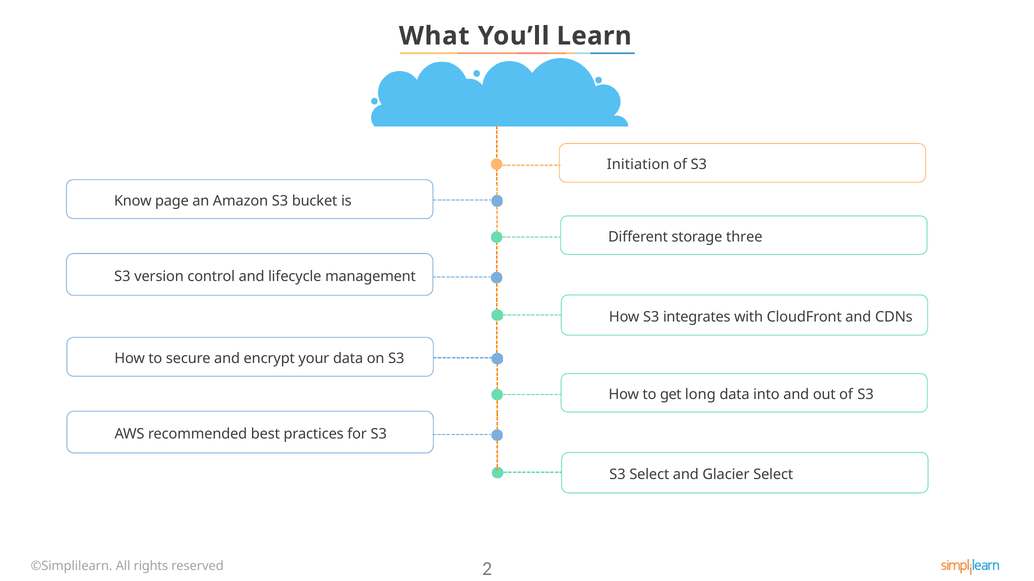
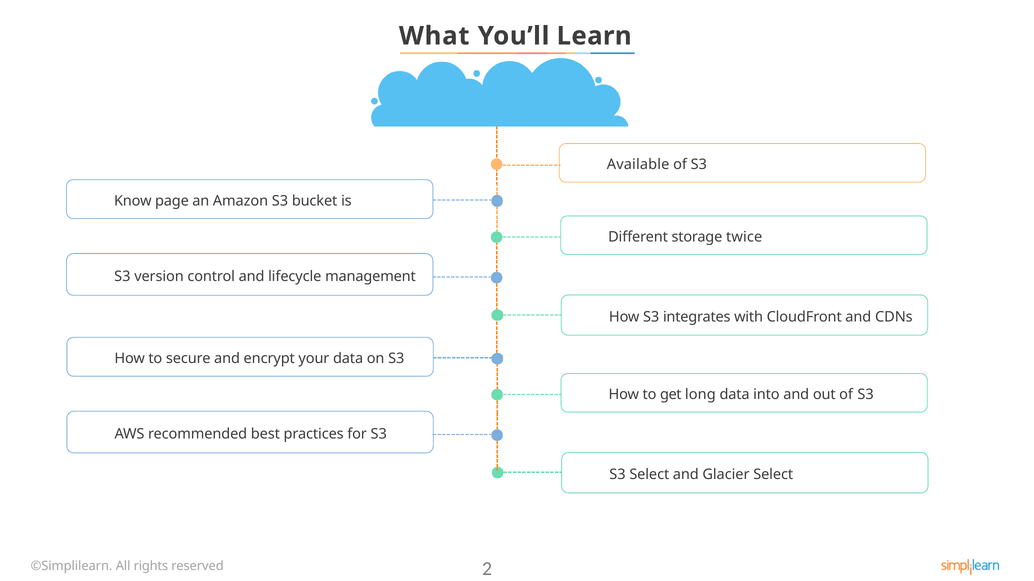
Initiation: Initiation -> Available (638, 165)
three: three -> twice (744, 237)
